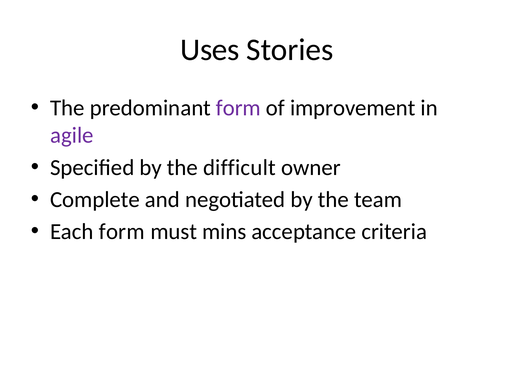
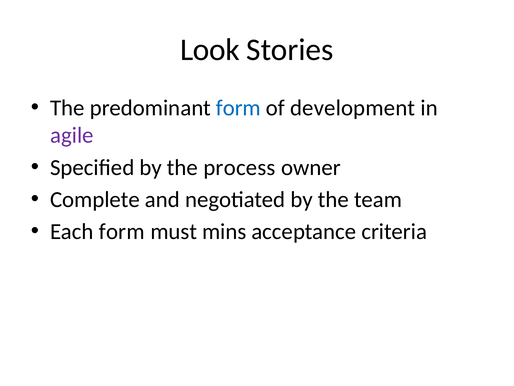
Uses: Uses -> Look (210, 50)
form colour: purple -> blue (238, 108)
improvement: improvement -> development (353, 108)
difficult: difficult -> process (239, 167)
